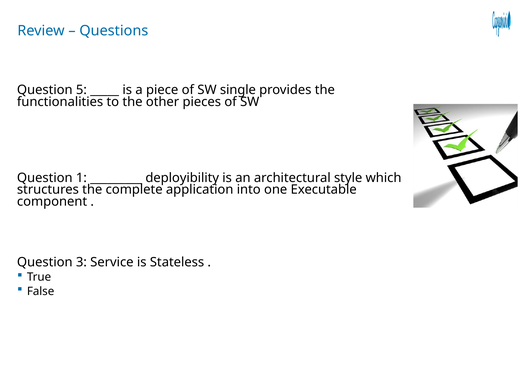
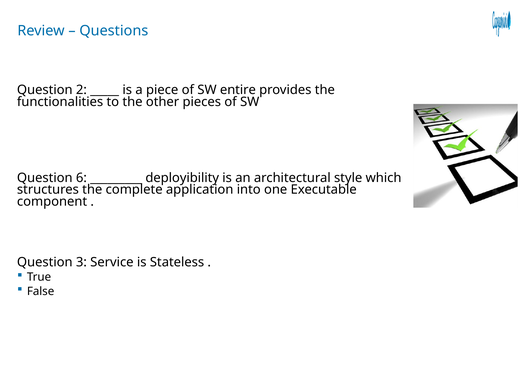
5: 5 -> 2 (81, 90)
single: single -> entire (238, 90)
1: 1 -> 6 (81, 178)
